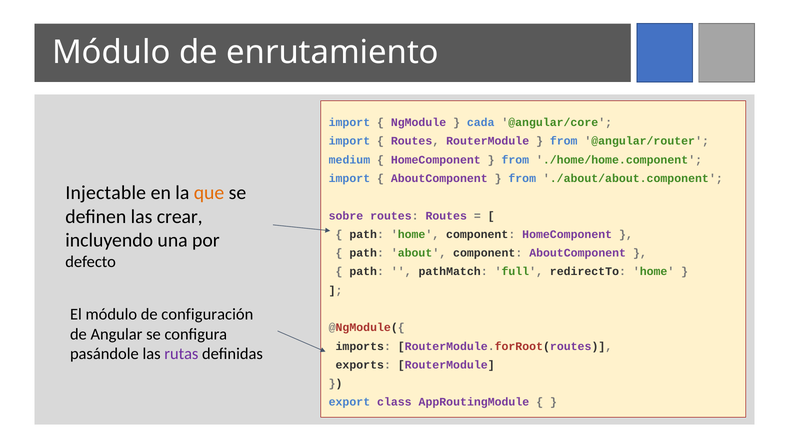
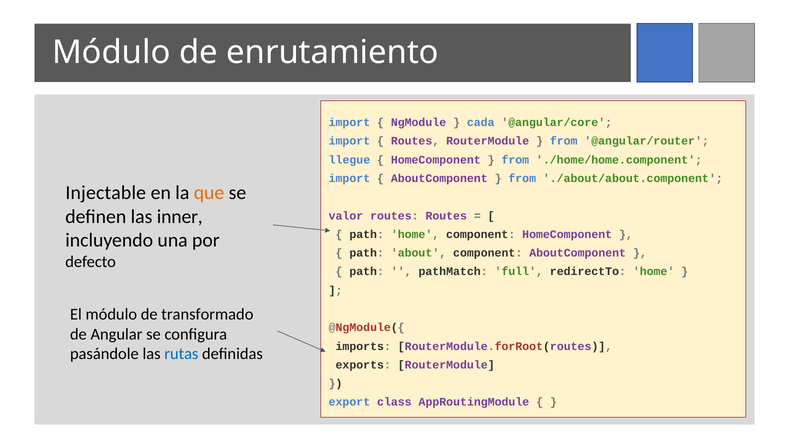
medium: medium -> llegue (349, 160)
crear: crear -> inner (180, 216)
sobre: sobre -> valor (346, 216)
configuración: configuración -> transformado (207, 314)
rutas colour: purple -> blue (181, 354)
